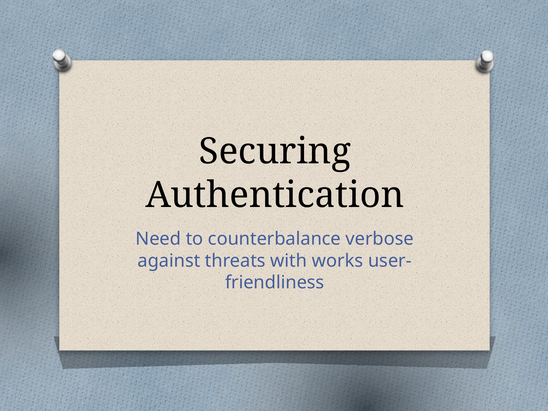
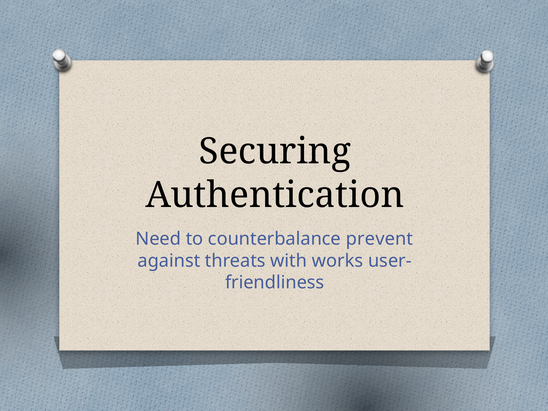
verbose: verbose -> prevent (380, 239)
